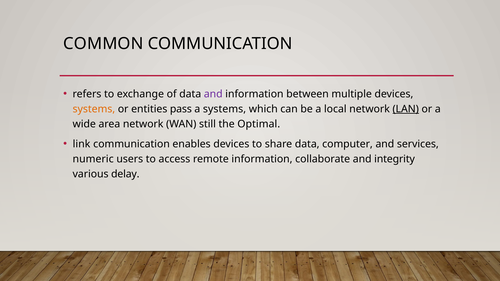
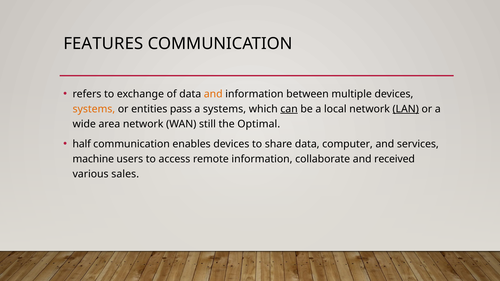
COMMON: COMMON -> FEATURES (103, 44)
and colour: purple -> orange (213, 94)
can underline: none -> present (289, 109)
link: link -> half (82, 144)
numeric: numeric -> machine (93, 159)
integrity: integrity -> received (395, 159)
delay: delay -> sales (125, 174)
